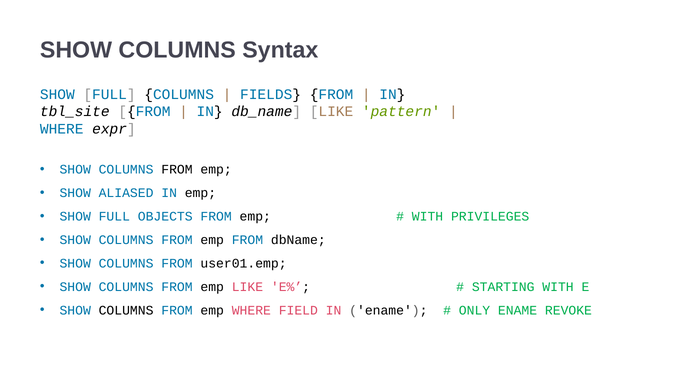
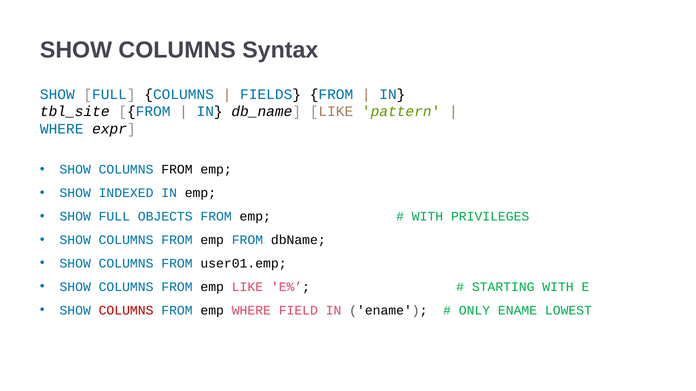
ALIASED: ALIASED -> INDEXED (126, 193)
COLUMNS colour: black -> red (126, 311)
REVOKE: REVOKE -> LOWEST (568, 311)
